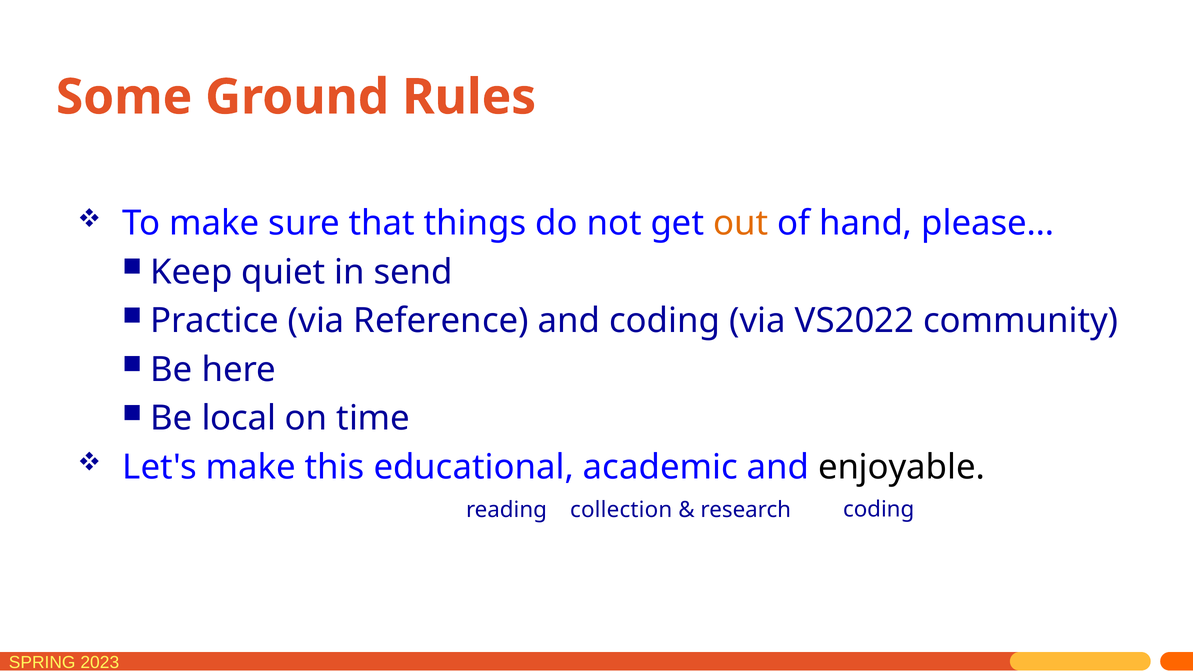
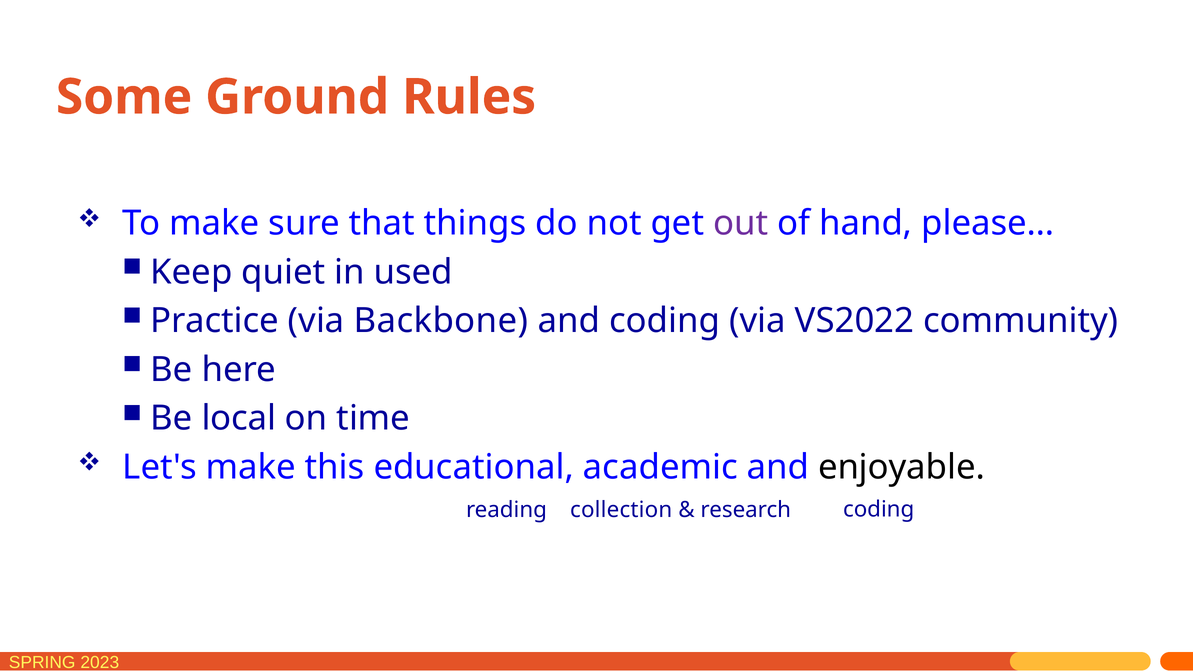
out colour: orange -> purple (741, 223)
send: send -> used (413, 272)
Reference: Reference -> Backbone (441, 321)
